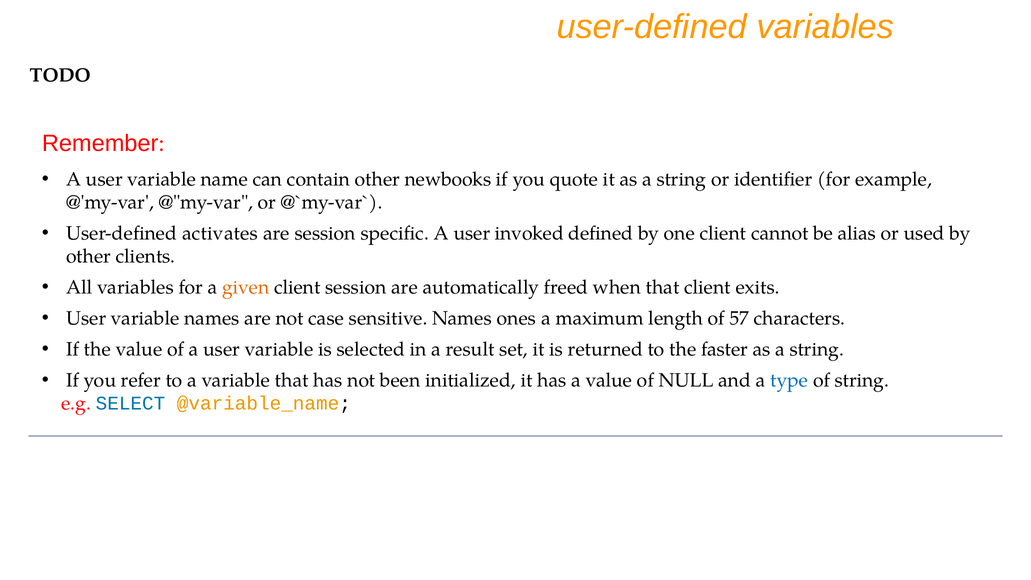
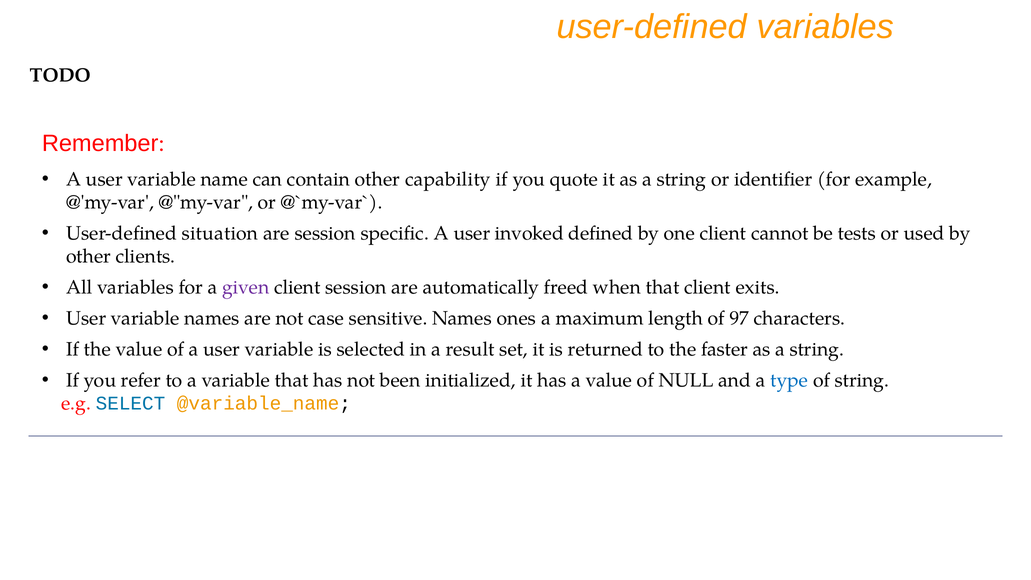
newbooks: newbooks -> capability (448, 179)
activates: activates -> situation (220, 233)
alias: alias -> tests (857, 233)
given colour: orange -> purple (246, 287)
57: 57 -> 97 (739, 318)
